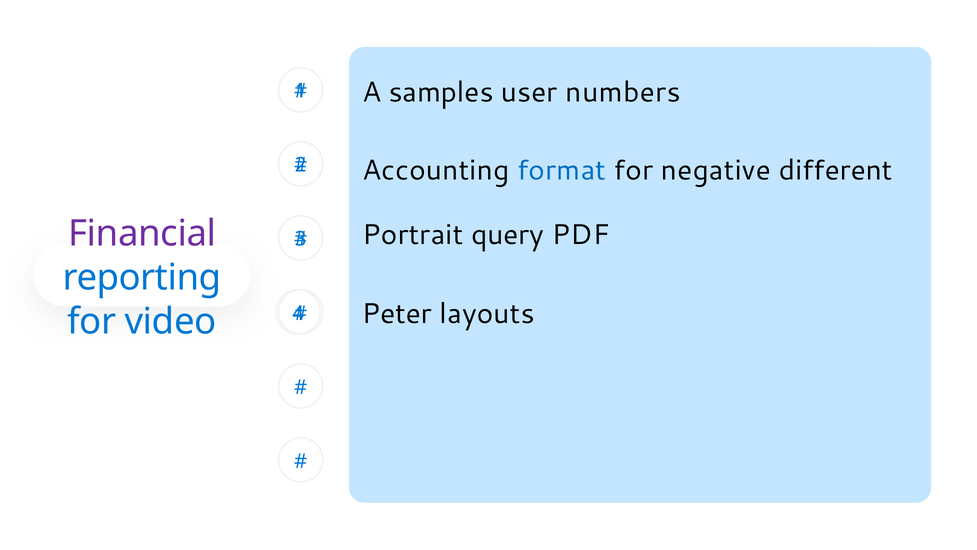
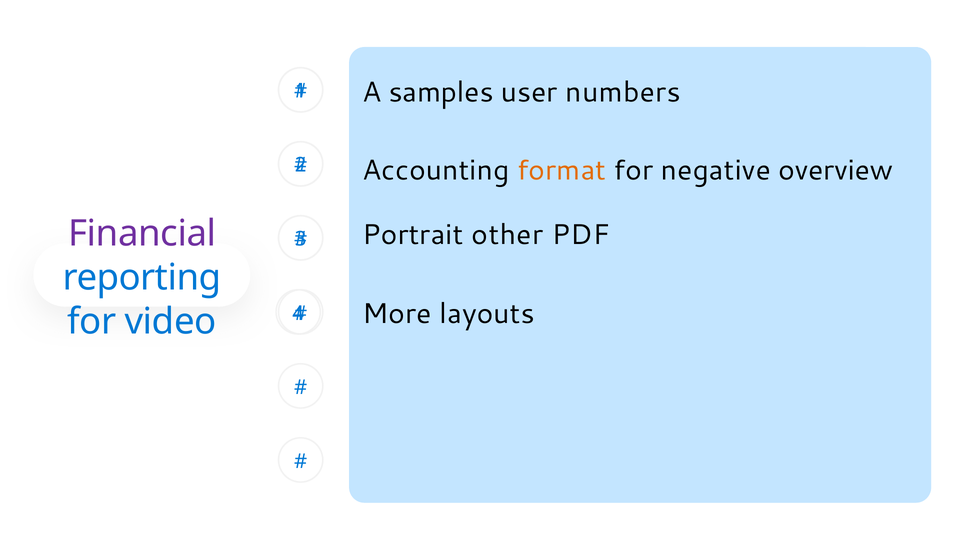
format colour: blue -> orange (562, 170)
different: different -> overview (836, 170)
query: query -> other (507, 235)
Peter: Peter -> More (397, 313)
